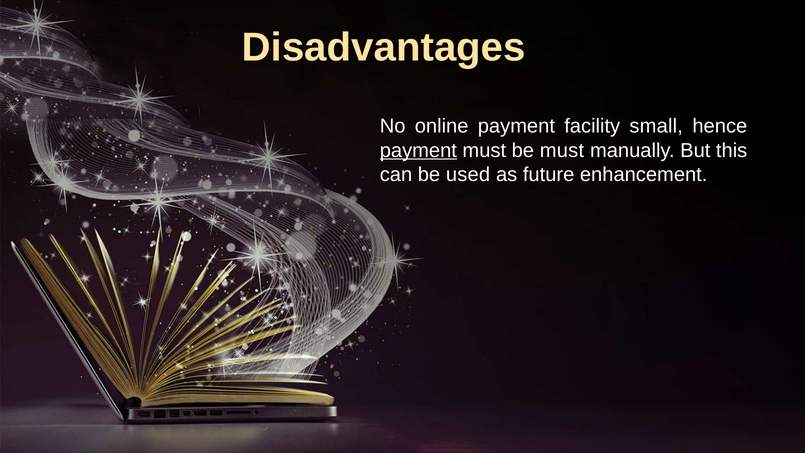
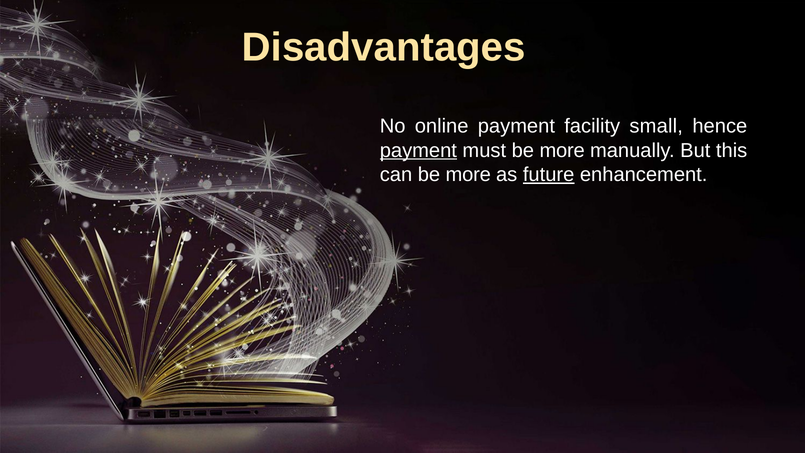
must be must: must -> more (562, 150)
can be used: used -> more (468, 175)
future underline: none -> present (549, 175)
